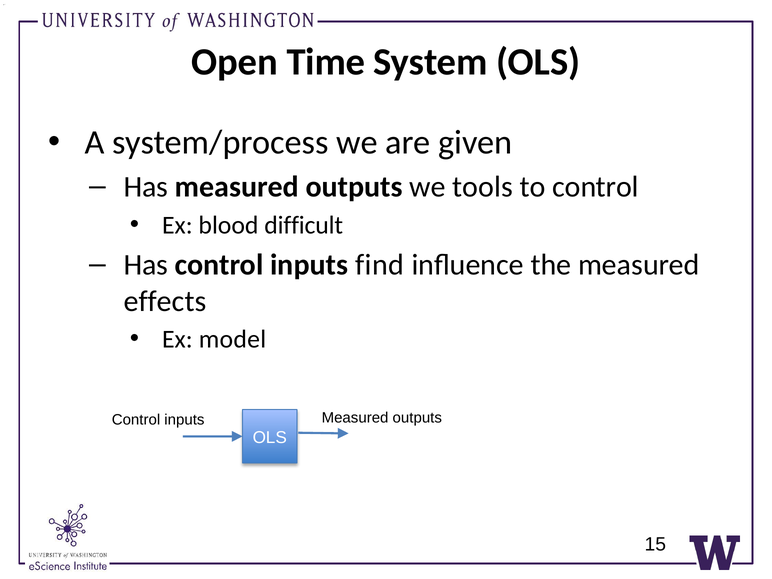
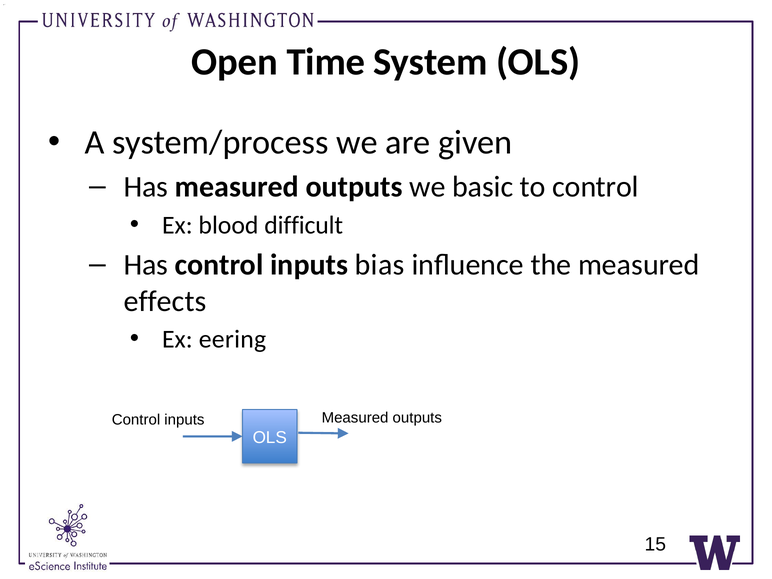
tools: tools -> basic (483, 187)
find: find -> bias (380, 265)
model: model -> eering (232, 339)
